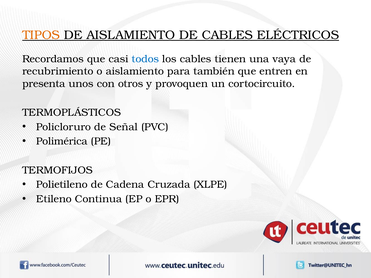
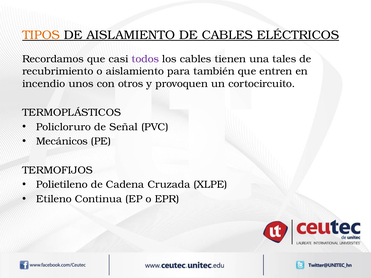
todos colour: blue -> purple (145, 59)
vaya: vaya -> tales (284, 59)
presenta: presenta -> incendio (44, 84)
Polimérica: Polimérica -> Mecánicos (62, 141)
